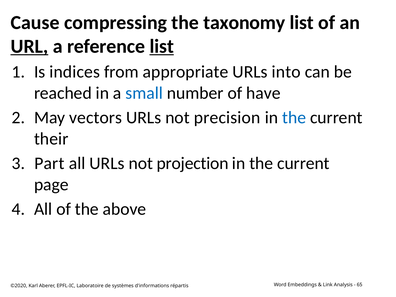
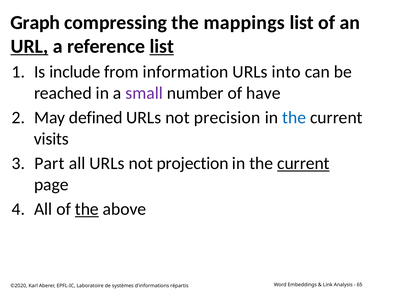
Cause: Cause -> Graph (35, 22)
taxonomy: taxonomy -> mappings (244, 22)
indices: indices -> include (75, 72)
appropriate: appropriate -> information (186, 72)
small colour: blue -> purple (144, 93)
vectors: vectors -> defined (96, 118)
their: their -> visits (51, 139)
current underline: none -> present (303, 163)
the underline: none -> present (87, 209)
